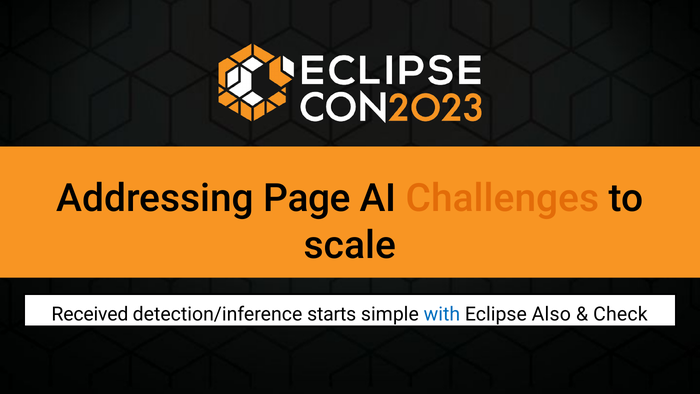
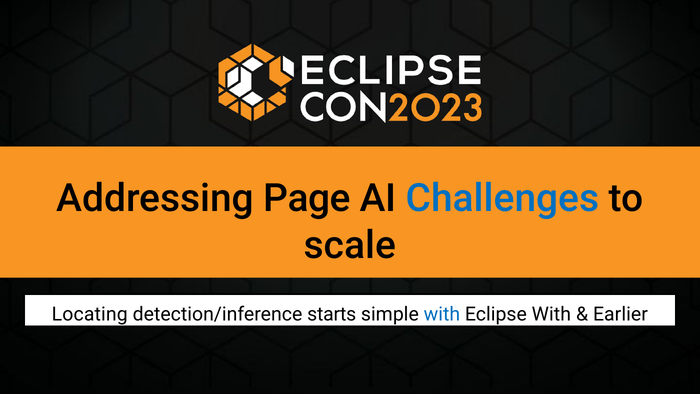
Challenges colour: orange -> blue (503, 198)
Received: Received -> Locating (90, 314)
Eclipse Also: Also -> With (551, 314)
Check: Check -> Earlier (620, 314)
